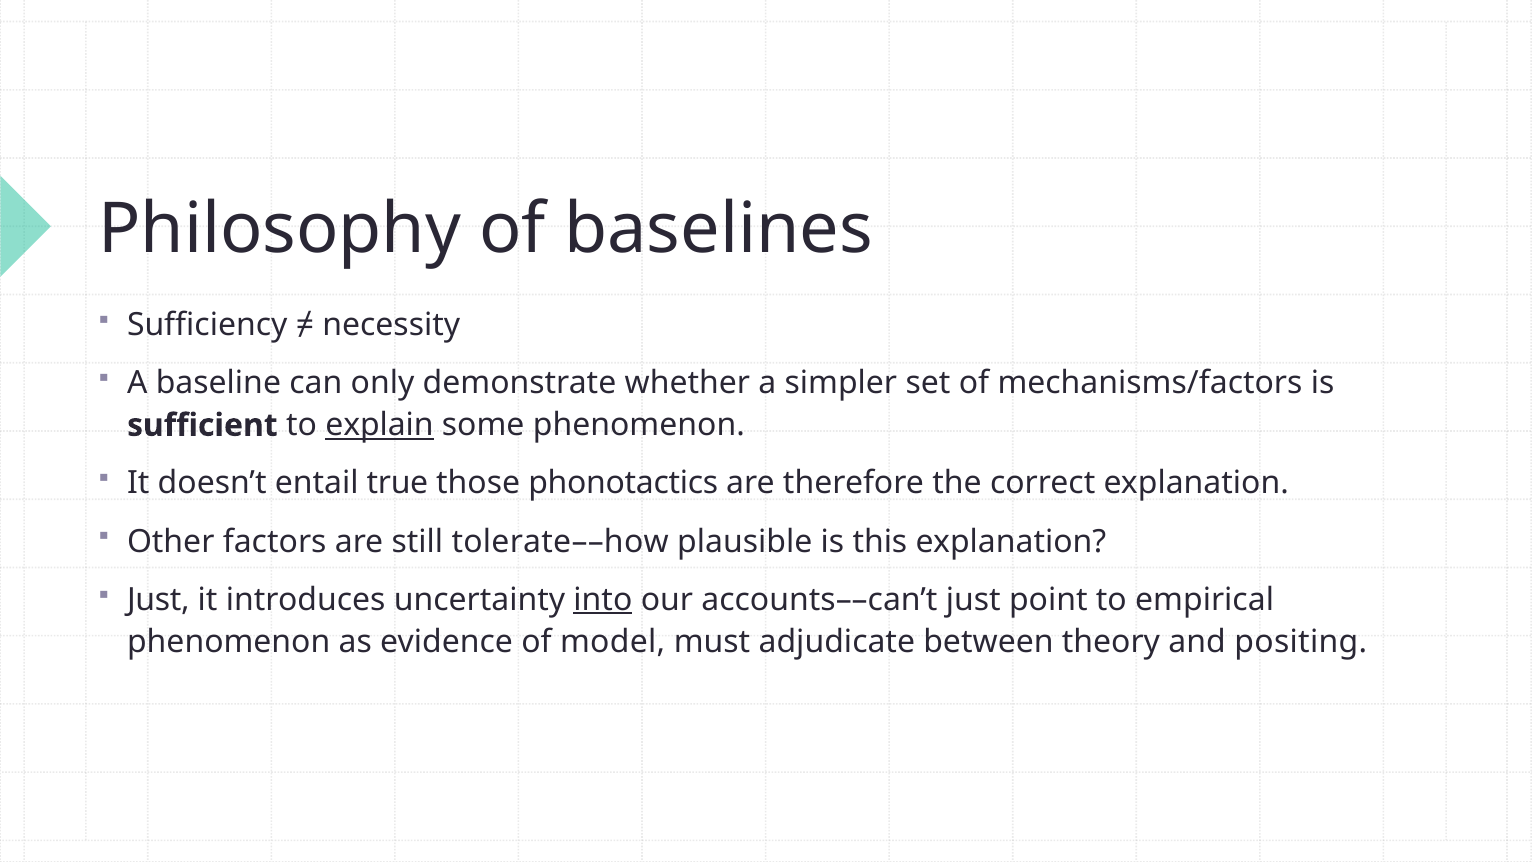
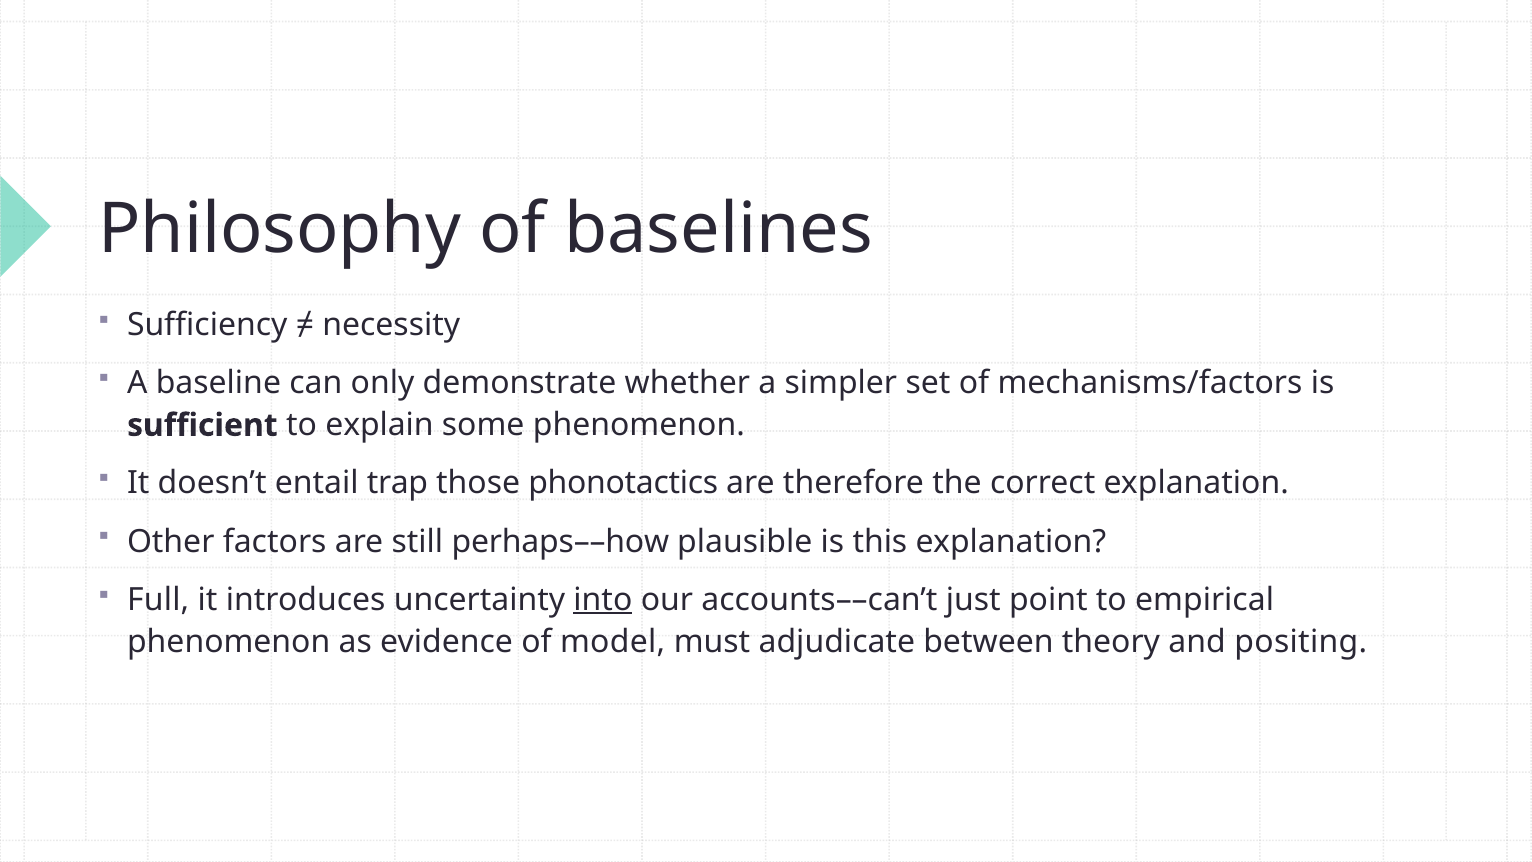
explain underline: present -> none (380, 425)
true: true -> trap (397, 483)
tolerate––how: tolerate––how -> perhaps––how (560, 541)
Just: Just -> Full (158, 599)
